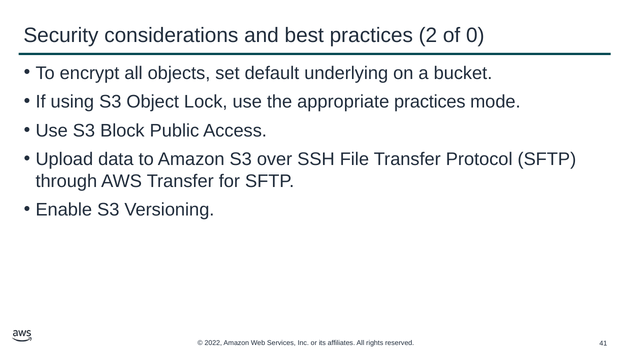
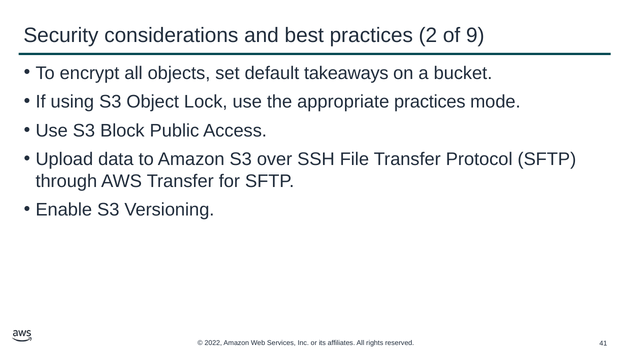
0: 0 -> 9 (475, 35)
underlying: underlying -> takeaways (346, 73)
